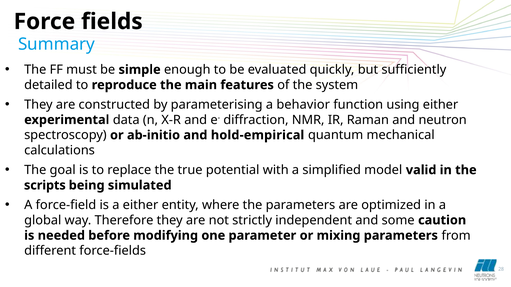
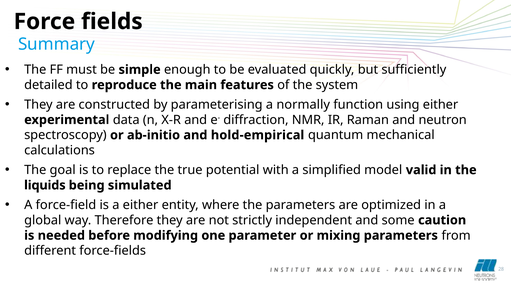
behavior: behavior -> normally (303, 105)
scripts: scripts -> liquids (45, 186)
